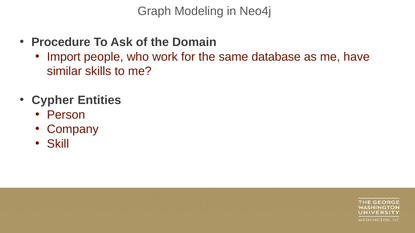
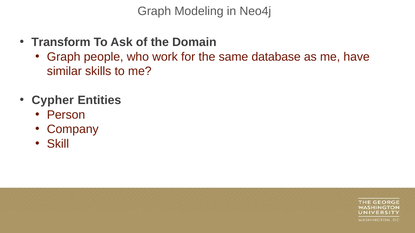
Procedure: Procedure -> Transform (61, 42)
Import: Import -> Graph (64, 57)
